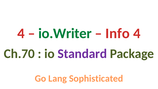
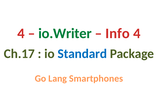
Ch.70: Ch.70 -> Ch.17 (19, 54)
Standard colour: purple -> blue (82, 54)
Sophisticated: Sophisticated -> Smartphones (96, 78)
